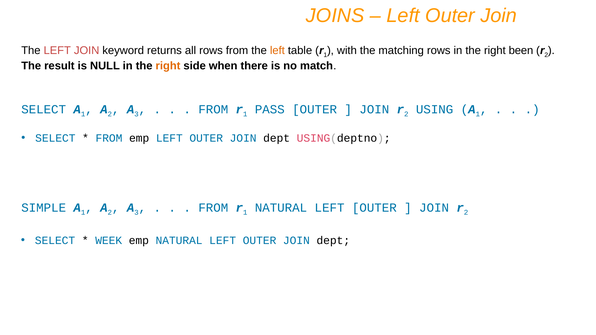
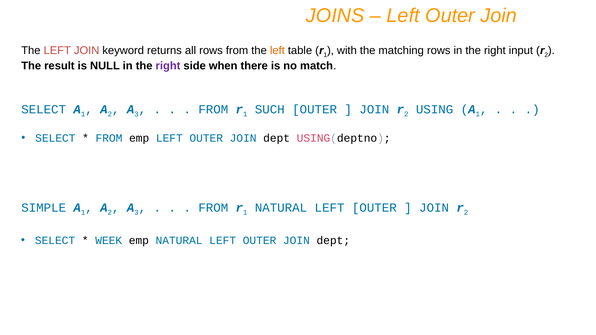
been: been -> input (521, 51)
right colour: orange -> purple (168, 66)
PASS: PASS -> SUCH (270, 109)
